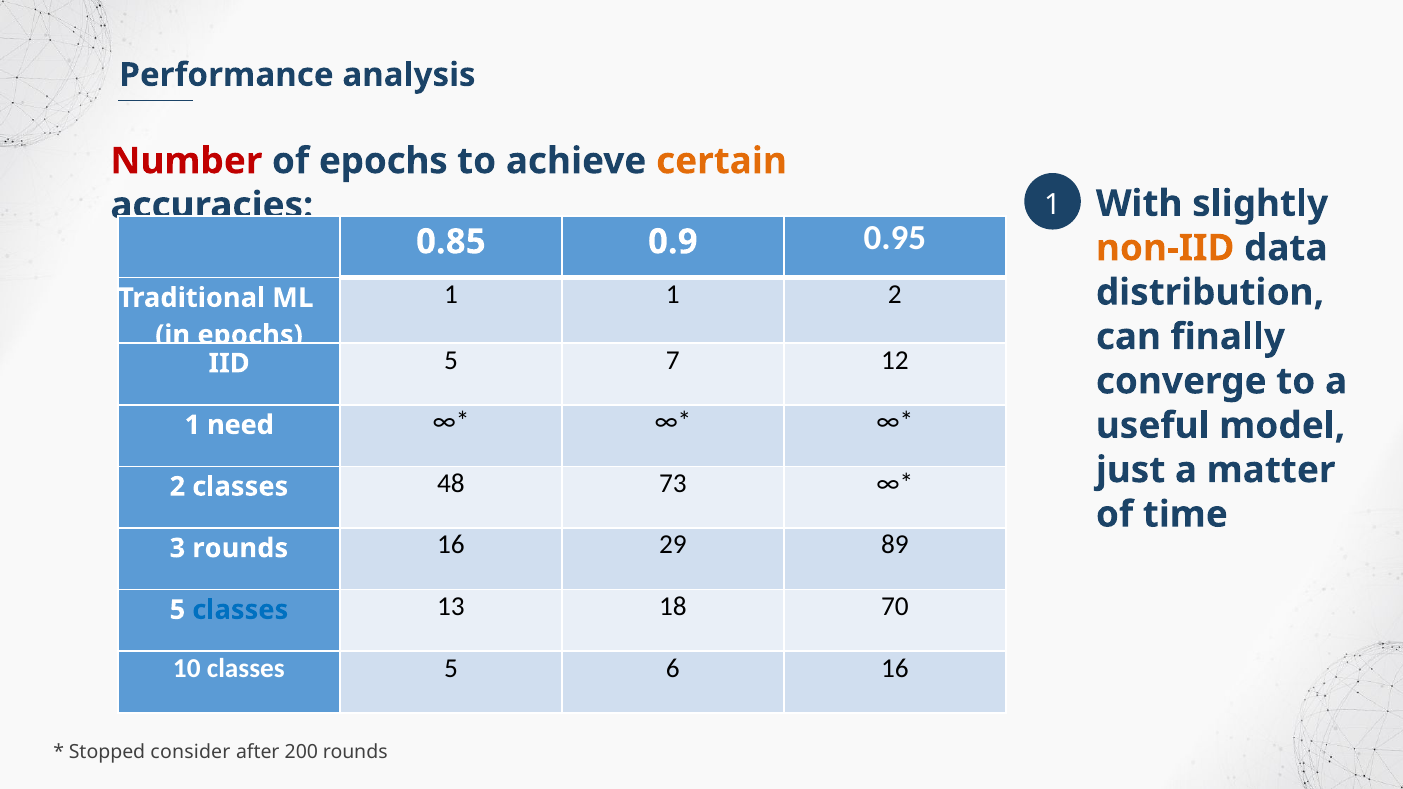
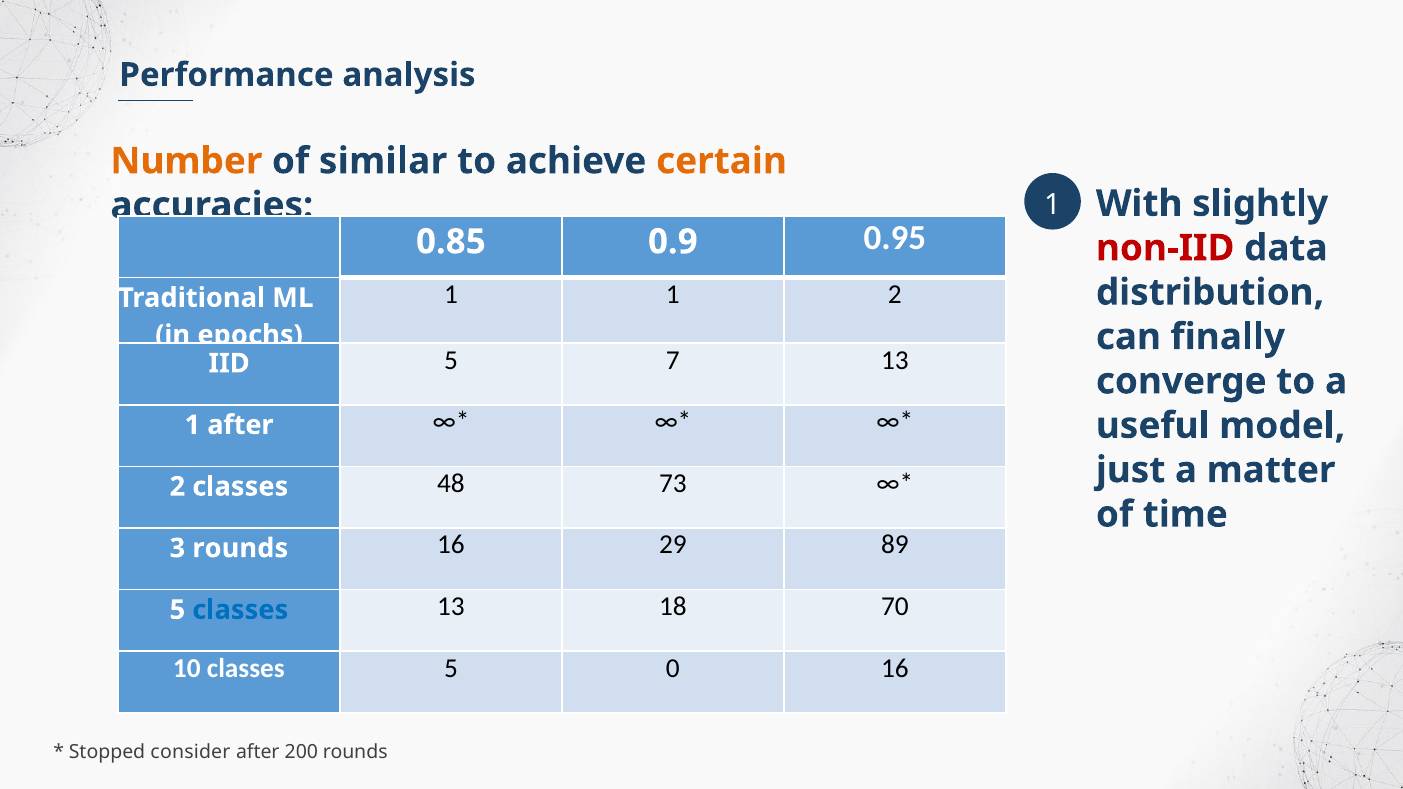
Number colour: red -> orange (186, 161)
of epochs: epochs -> similar (383, 161)
non-IID colour: orange -> red (1165, 248)
7 12: 12 -> 13 (895, 360)
1 need: need -> after (240, 425)
6: 6 -> 0 (673, 668)
